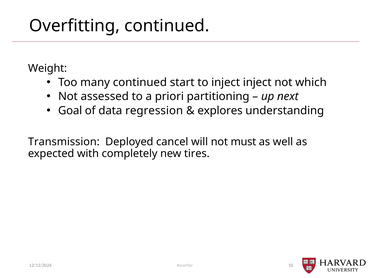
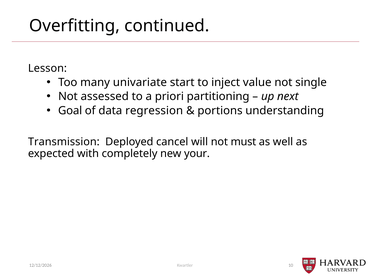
Weight: Weight -> Lesson (47, 68)
many continued: continued -> univariate (140, 82)
inject inject: inject -> value (257, 82)
which: which -> single (311, 82)
explores: explores -> portions (220, 111)
tires: tires -> your (197, 154)
